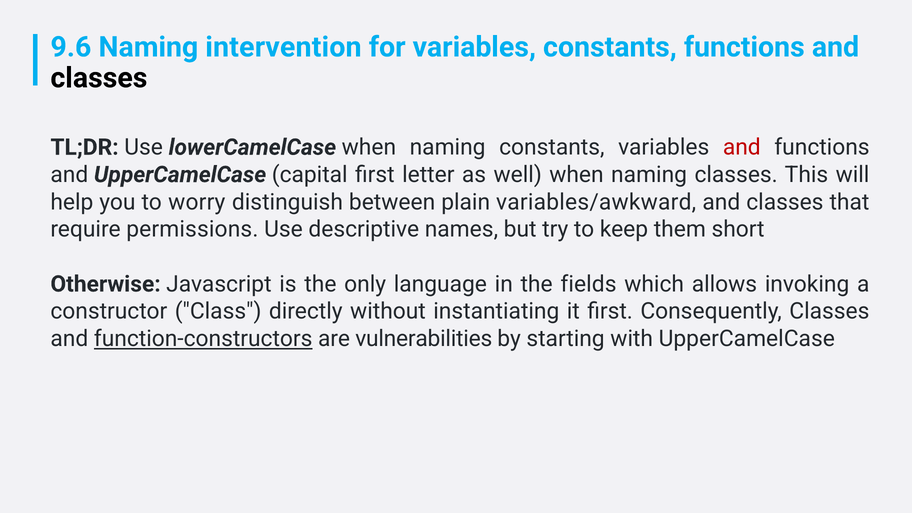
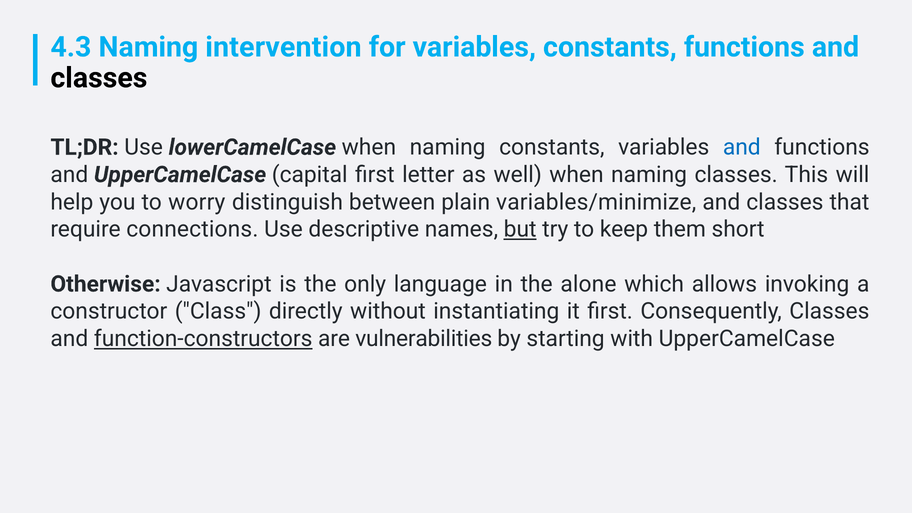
9.6: 9.6 -> 4.3 (71, 47)
and colour: red -> blue (742, 147)
variables/awkward: variables/awkward -> variables/minimize (596, 202)
permissions: permissions -> connections (192, 229)
but underline: none -> present (520, 229)
fields: fields -> alone (588, 284)
